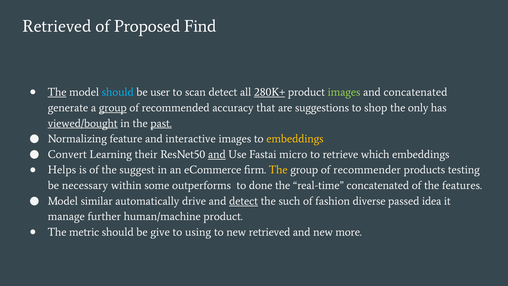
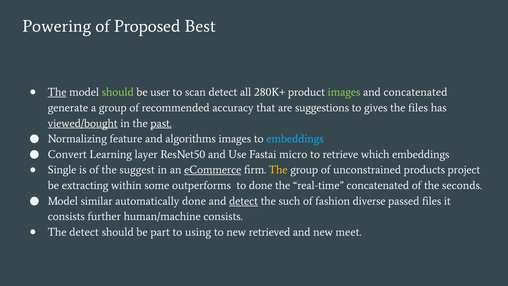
Retrieved: Retrieved -> Powering (57, 26)
Find: Find -> Best (200, 26)
should colour: light blue -> light green (118, 92)
280K+ underline: present -> none (270, 92)
group underline: present -> none (113, 108)
shop: shop -> gives (376, 108)
the only: only -> files (418, 108)
interactive: interactive -> algorithms (191, 139)
embeddings colour: yellow -> light blue (295, 139)
their: their -> layer (146, 154)
and underline: present -> none (217, 154)
Helps: Helps -> Single (62, 170)
eCommerce underline: none -> present (213, 170)
recommender: recommender -> unconstrained (367, 170)
testing: testing -> project (464, 170)
necessary: necessary -> extracting (85, 185)
features: features -> seconds (462, 185)
automatically drive: drive -> done (194, 201)
passed idea: idea -> files (432, 201)
manage: manage -> consists (66, 216)
human/machine product: product -> consists (223, 216)
The metric: metric -> detect (84, 232)
give: give -> part (160, 232)
more: more -> meet (348, 232)
